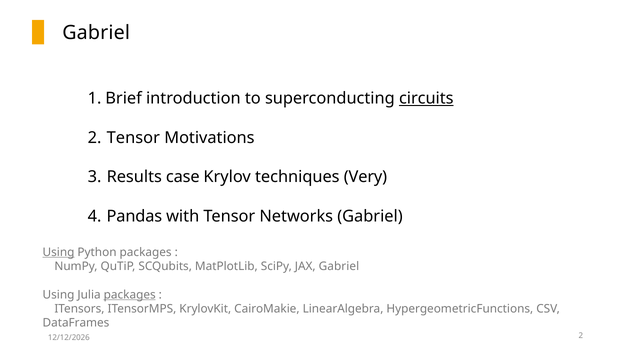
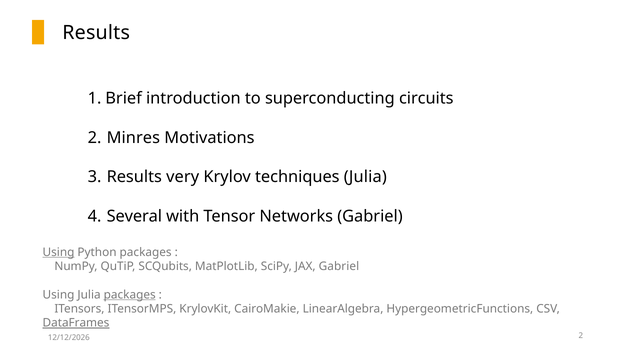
Gabriel: Gabriel -> Results (96, 33)
circuits underline: present -> none (426, 98)
2 Tensor: Tensor -> Minres (133, 138)
case: case -> very (183, 177)
techniques Very: Very -> Julia (365, 177)
Pandas: Pandas -> Several (134, 216)
DataFrames underline: none -> present (76, 323)
